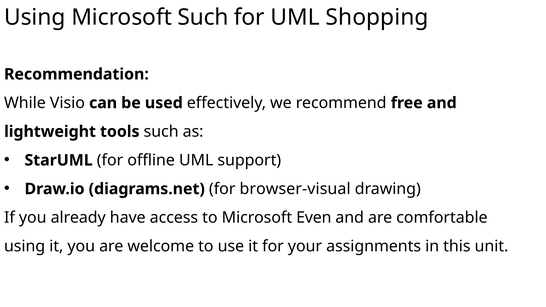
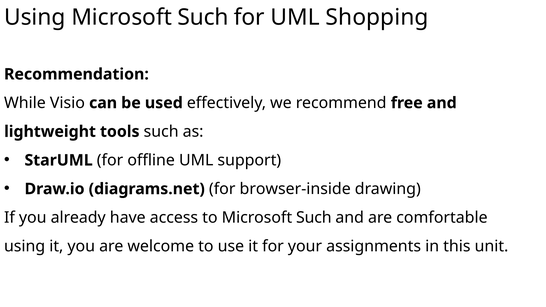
browser-visual: browser-visual -> browser-inside (295, 189)
to Microsoft Even: Even -> Such (314, 218)
